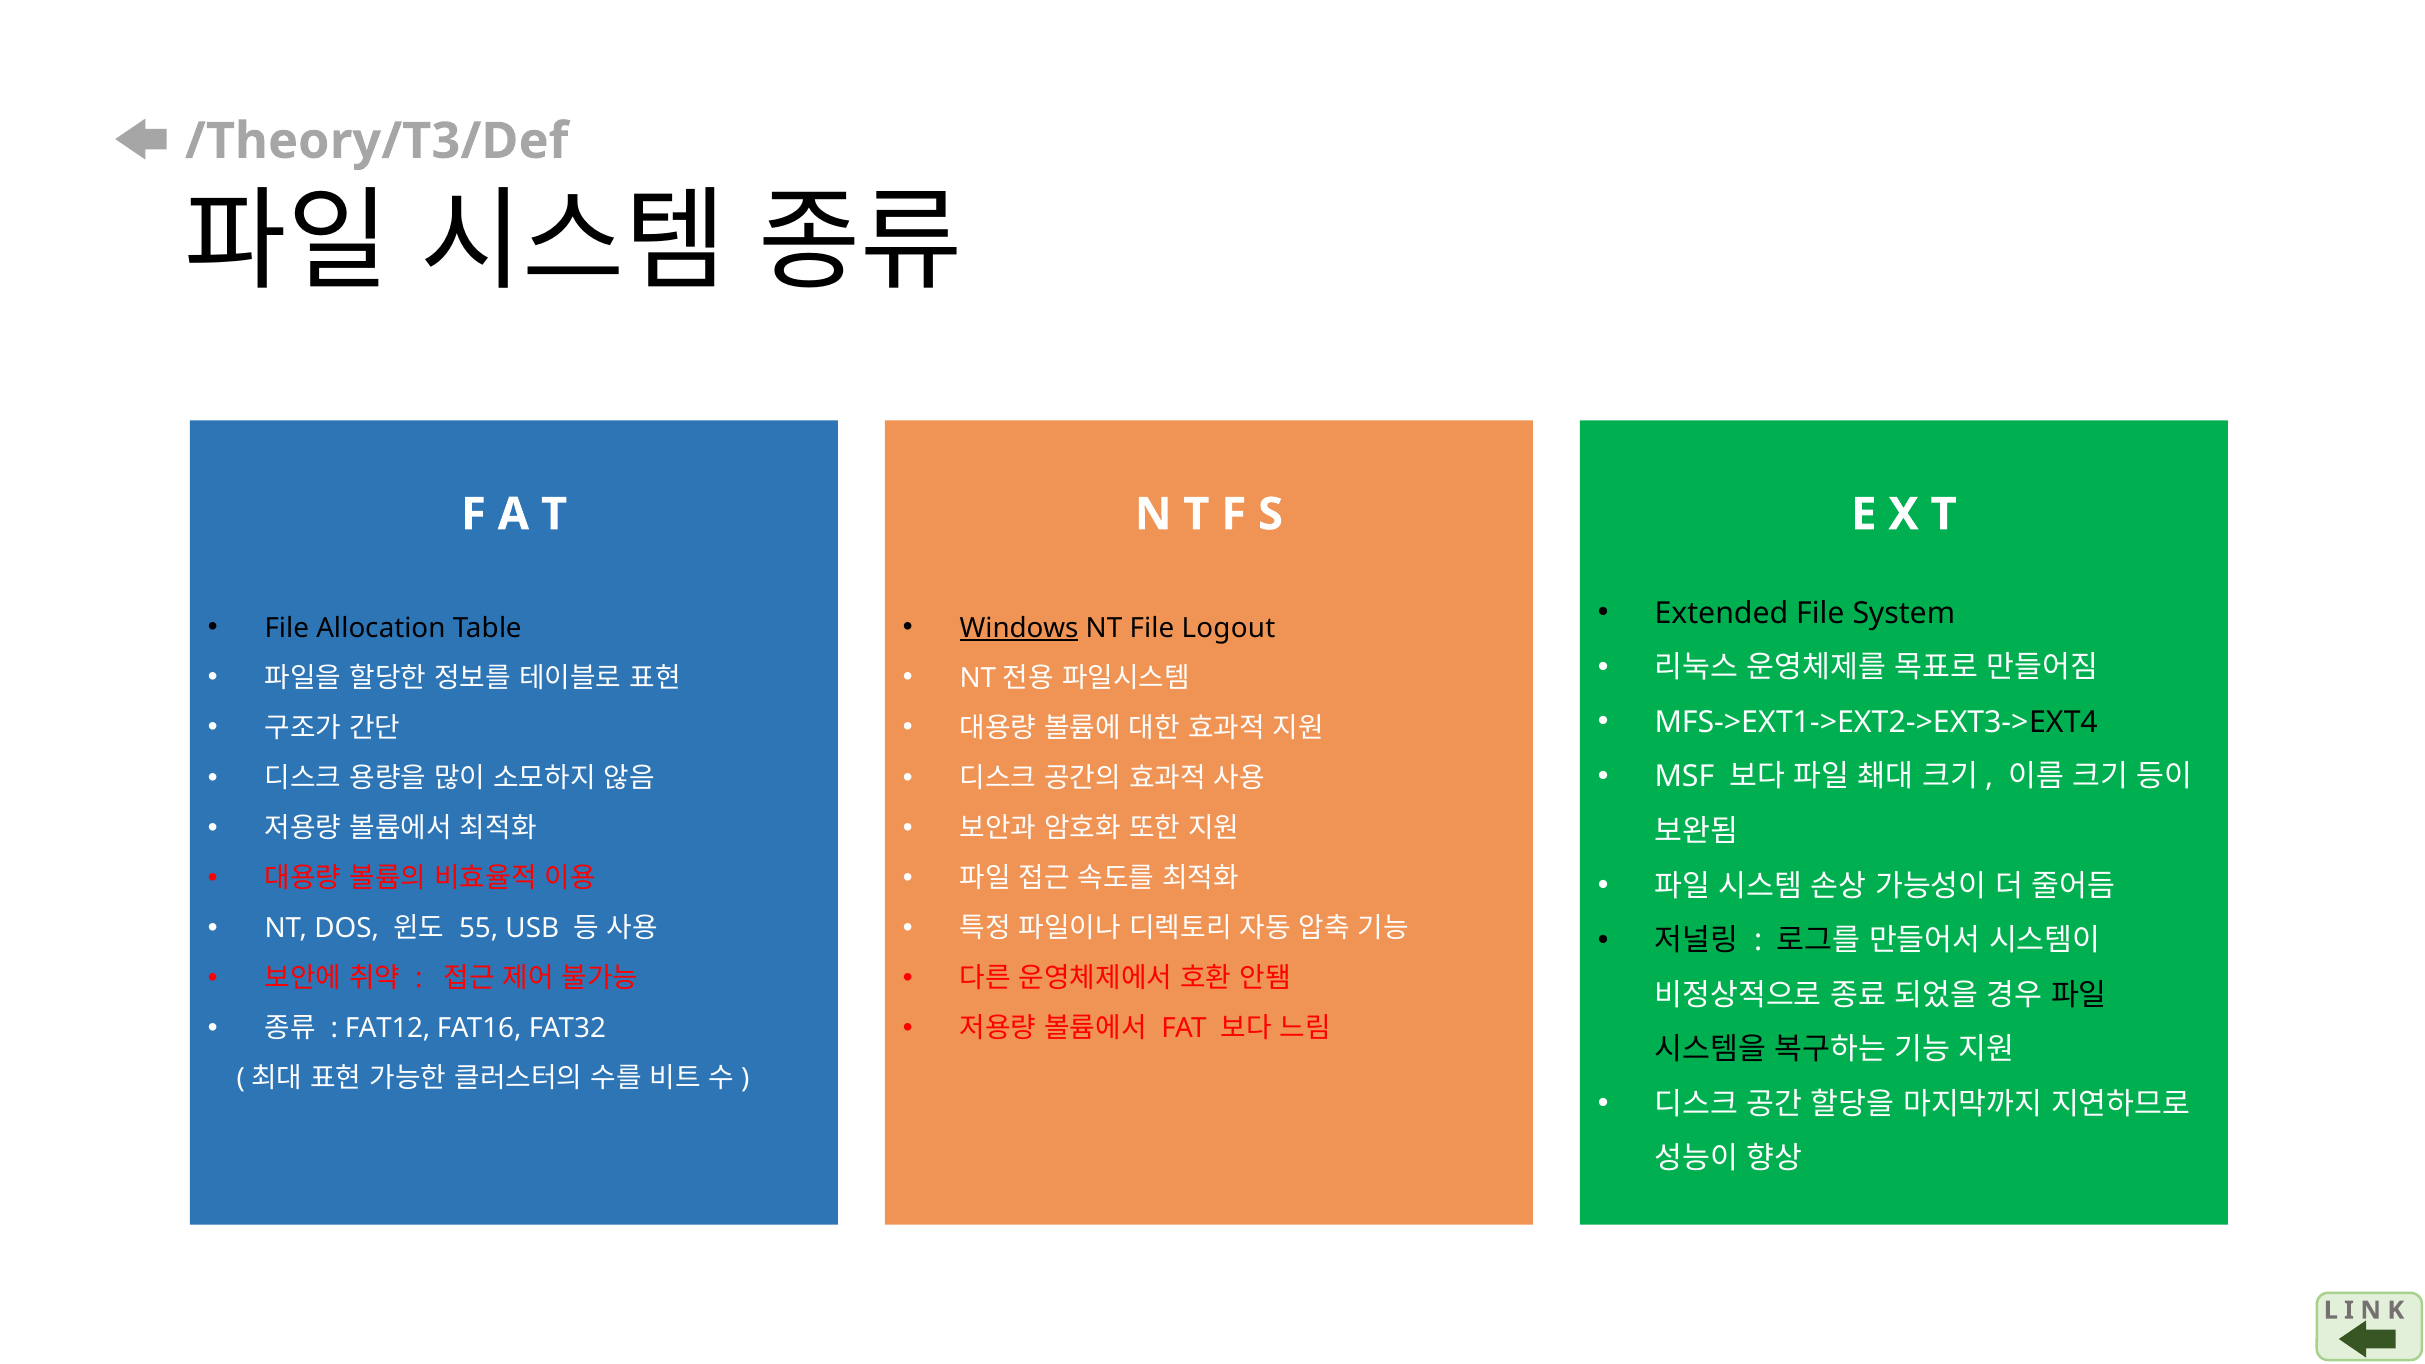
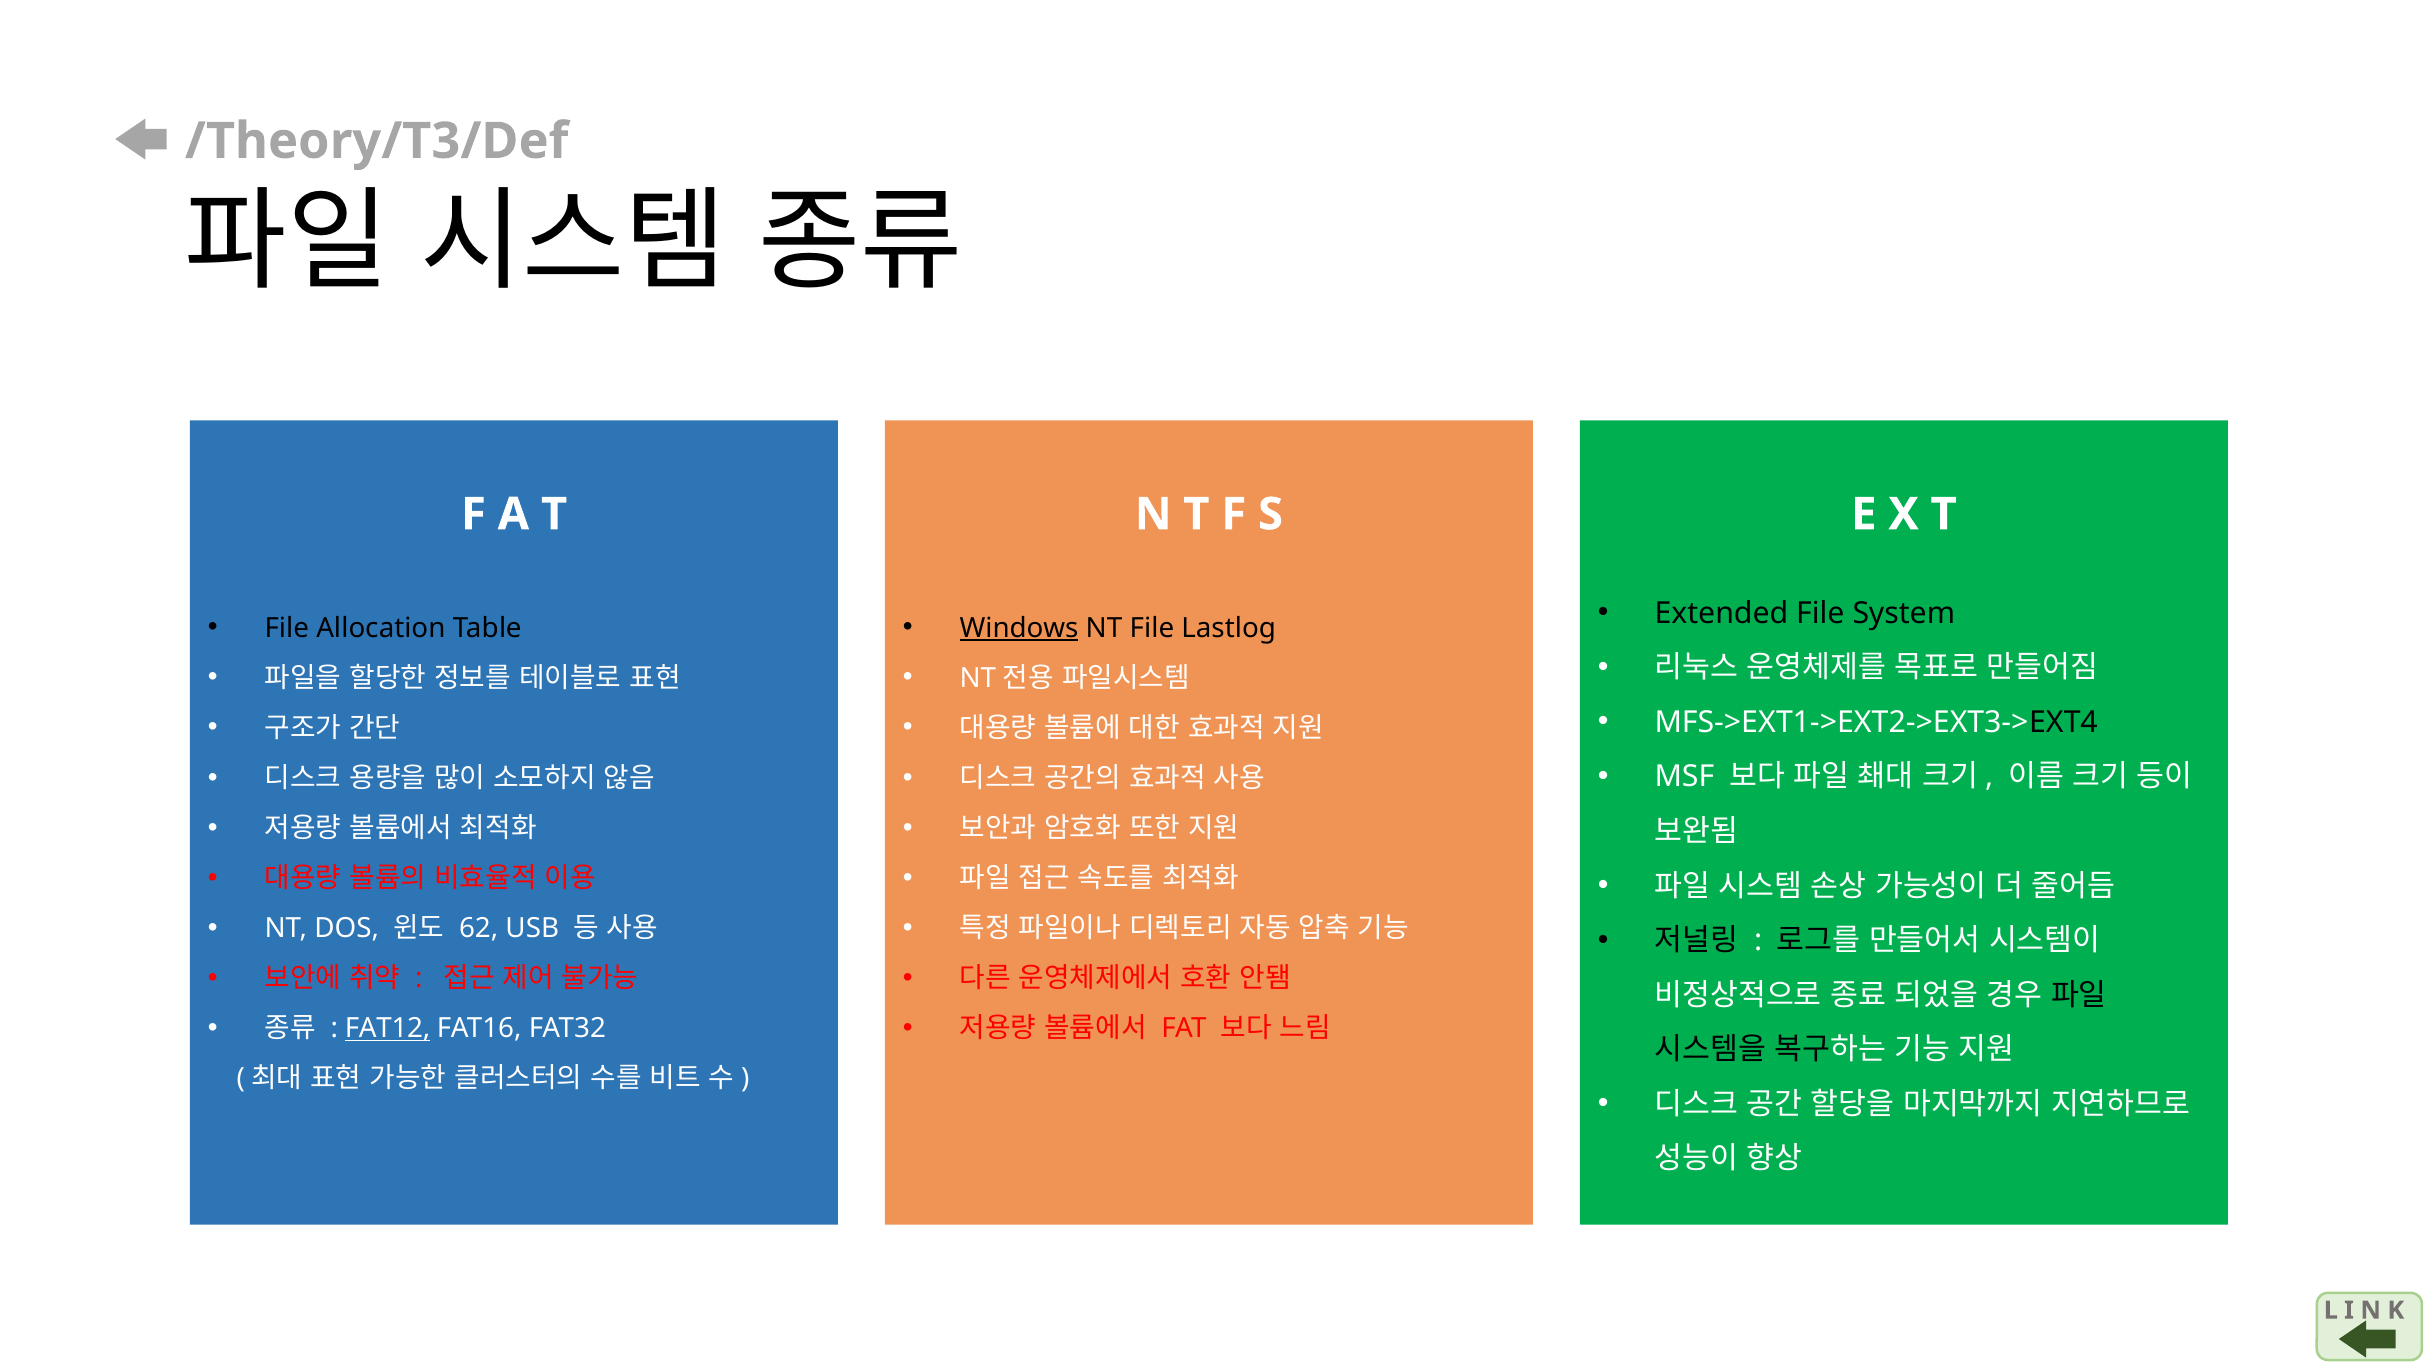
Logout: Logout -> Lastlog (1229, 628)
55: 55 -> 62 (479, 929)
FAT12 underline: none -> present (388, 1029)
